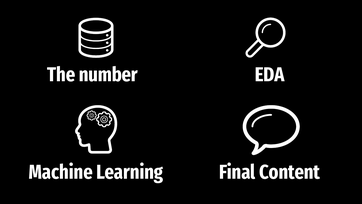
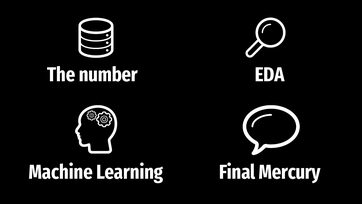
Content: Content -> Mercury (290, 172)
